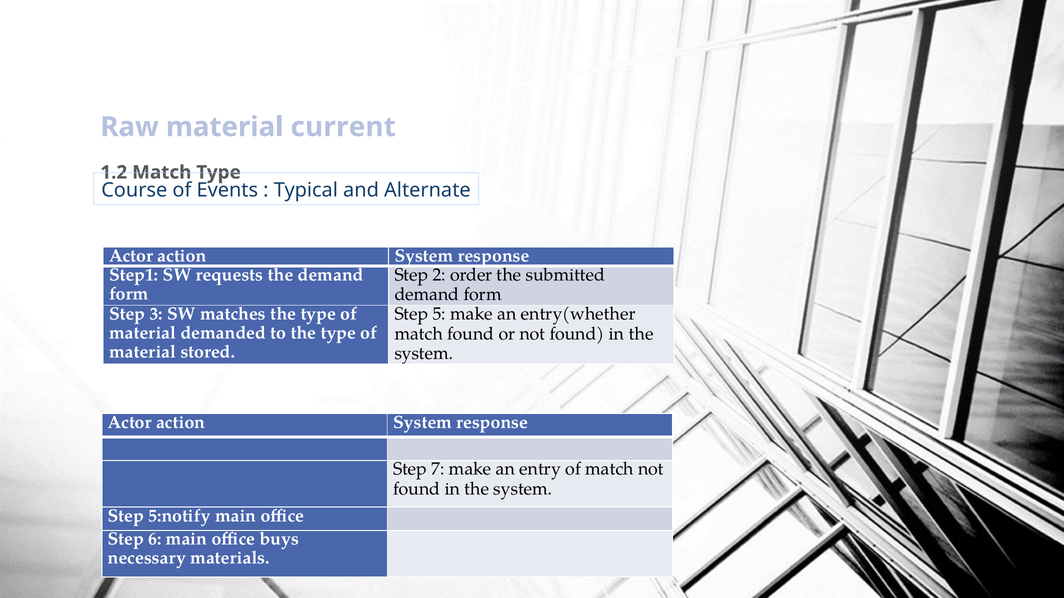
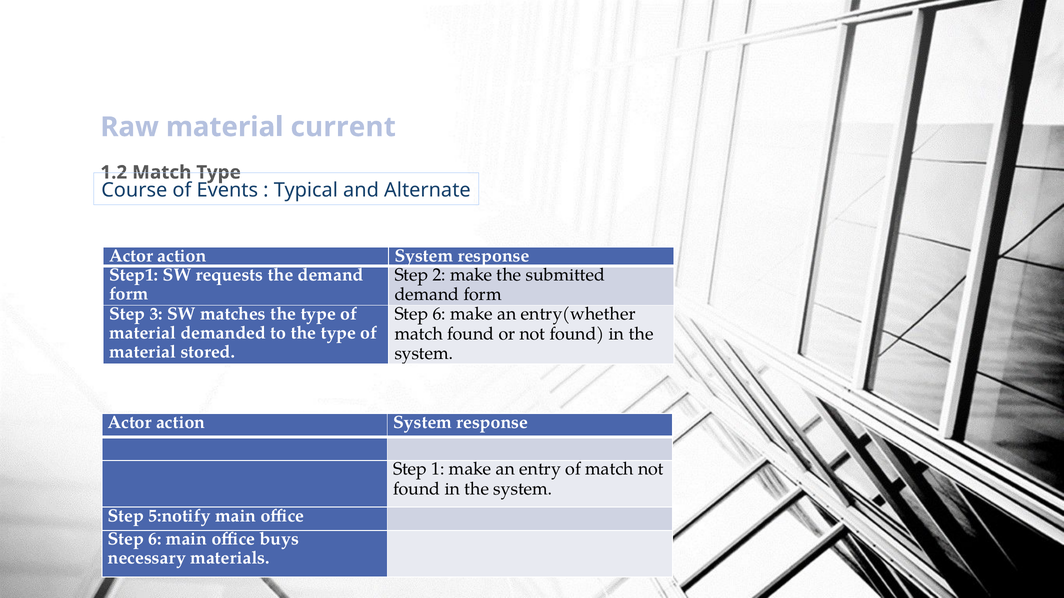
2 order: order -> make (471, 275)
5: 5 -> 6 (439, 314)
7: 7 -> 1 (438, 470)
